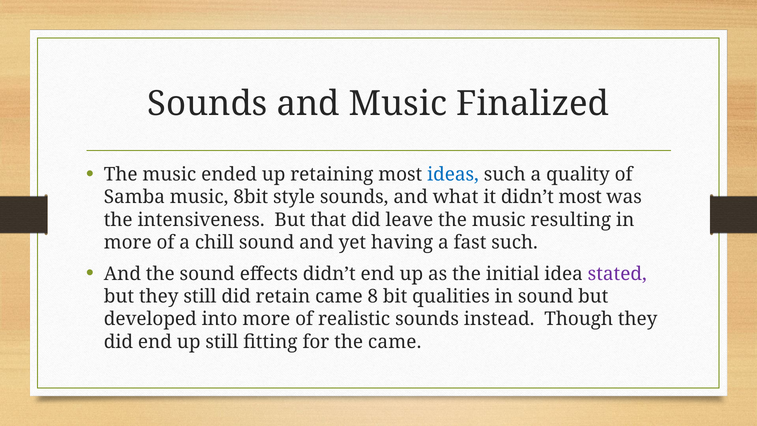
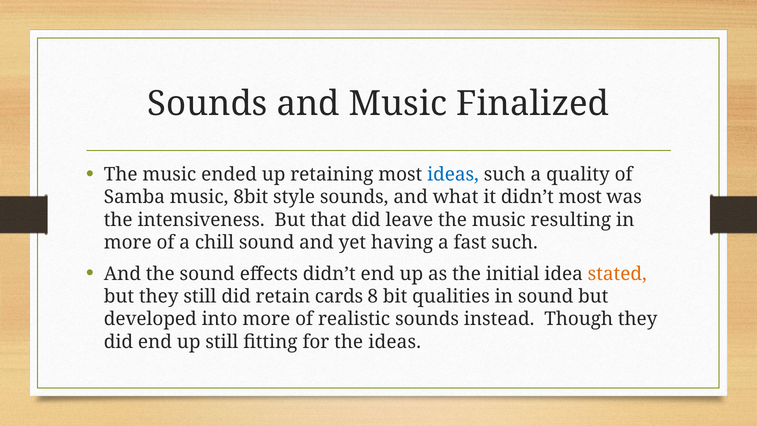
stated colour: purple -> orange (617, 274)
retain came: came -> cards (339, 296)
the came: came -> ideas (395, 342)
